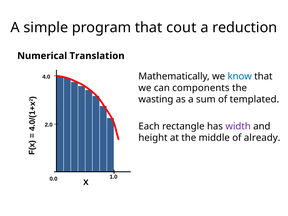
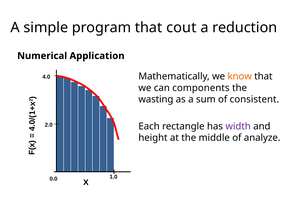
Translation: Translation -> Application (97, 56)
know colour: blue -> orange (240, 76)
templated: templated -> consistent (254, 99)
already: already -> analyze (262, 138)
